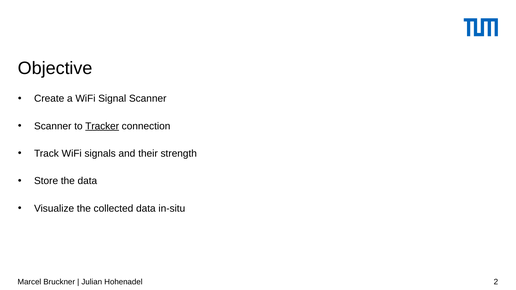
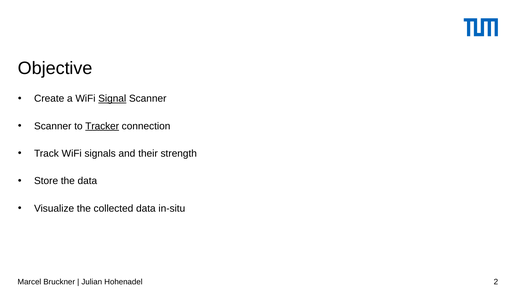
Signal underline: none -> present (112, 99)
